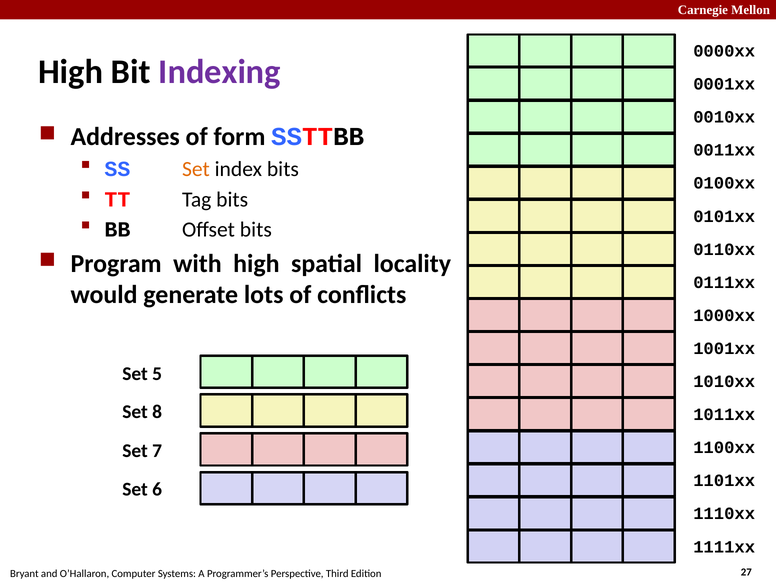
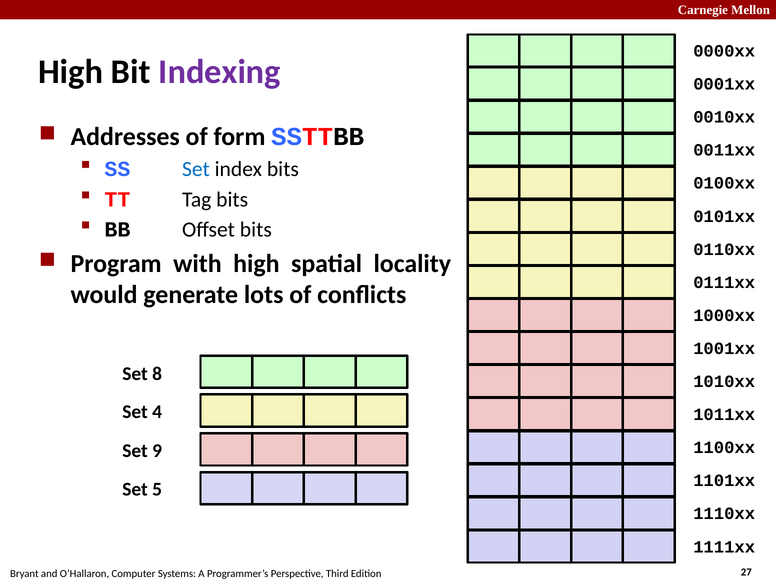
Set colour: orange -> blue (196, 169)
5: 5 -> 8 (157, 374)
8: 8 -> 4 (157, 412)
7: 7 -> 9 (157, 451)
6: 6 -> 5 (157, 490)
